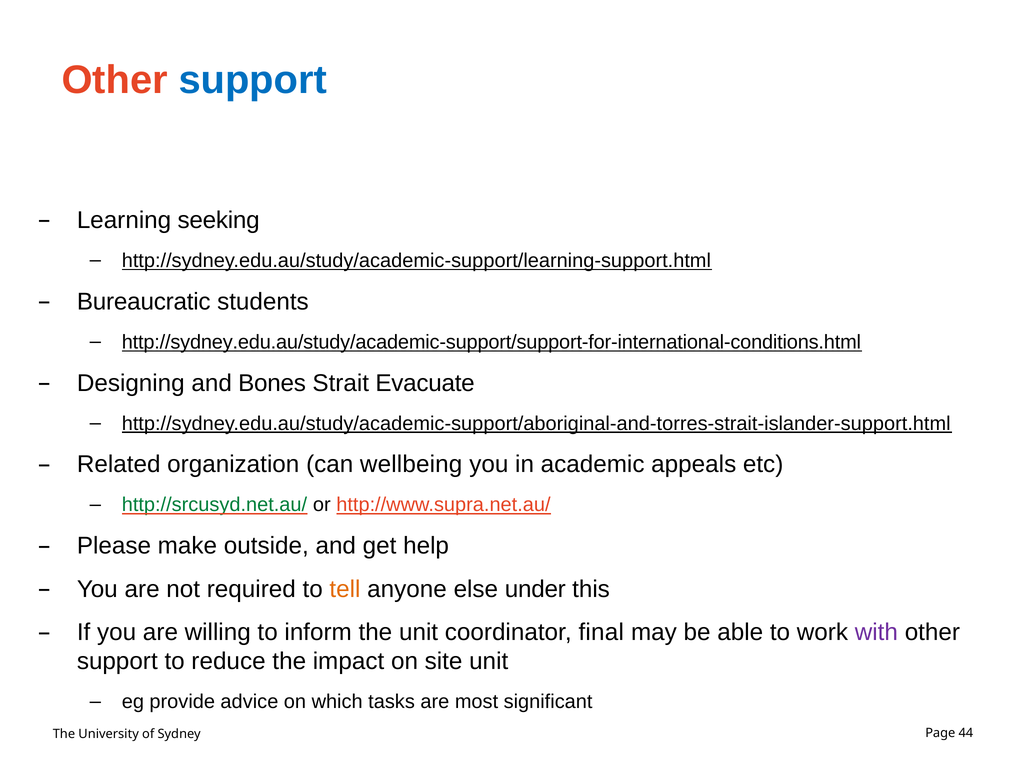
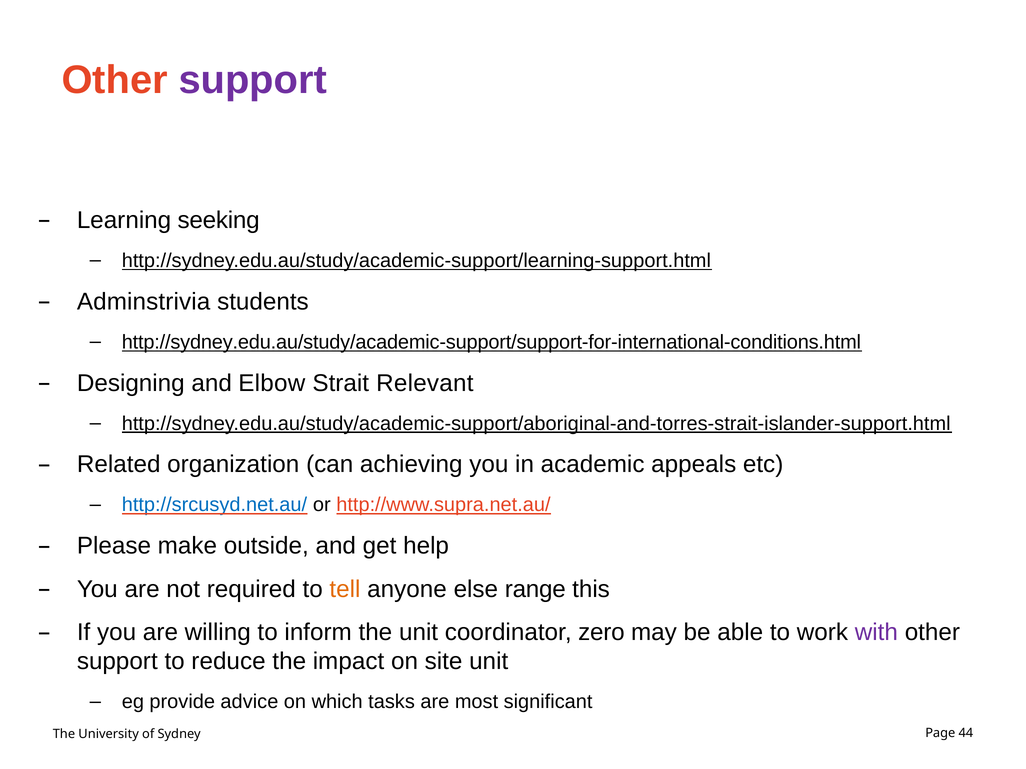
support colour: blue -> purple (253, 80)
Bureaucratic: Bureaucratic -> Adminstrivia (144, 302)
Bones: Bones -> Elbow (272, 383)
Evacuate: Evacuate -> Relevant (425, 383)
wellbeing: wellbeing -> achieving (411, 465)
http://srcusyd.net.au/ colour: green -> blue (214, 505)
under: under -> range (535, 590)
final: final -> zero (601, 633)
